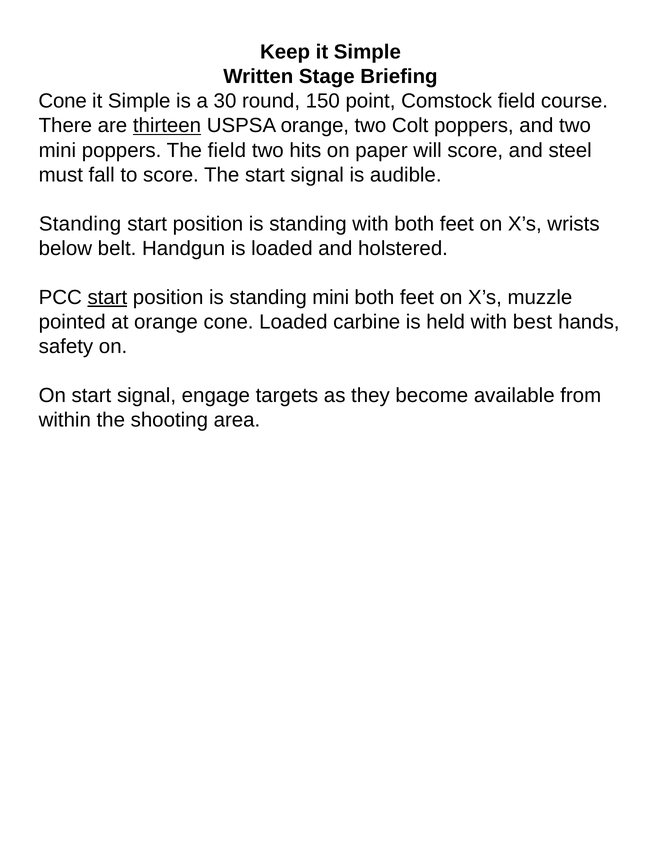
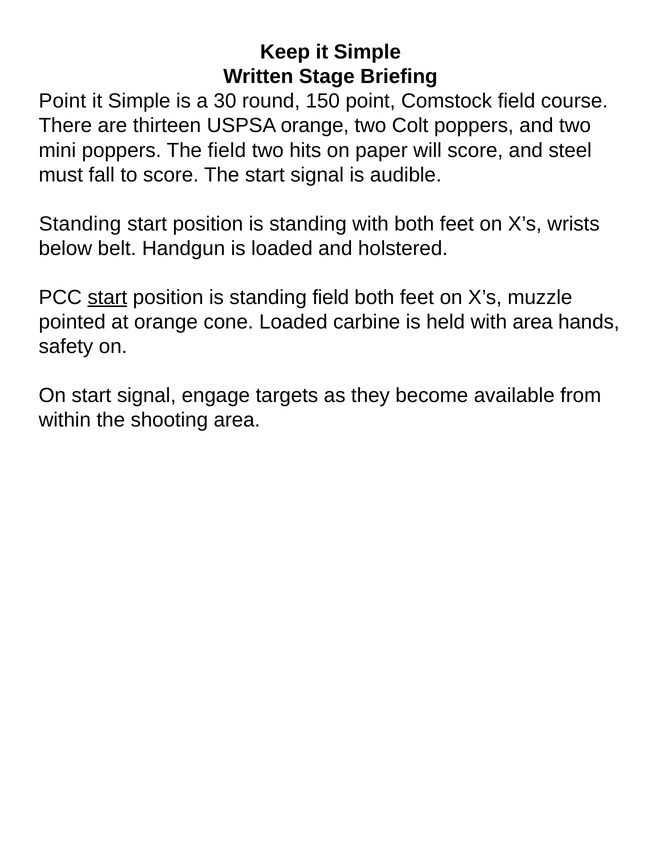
Cone: Cone -> Point (62, 101)
thirteen underline: present -> none (167, 126)
standing mini: mini -> field (331, 298)
with best: best -> area (533, 322)
